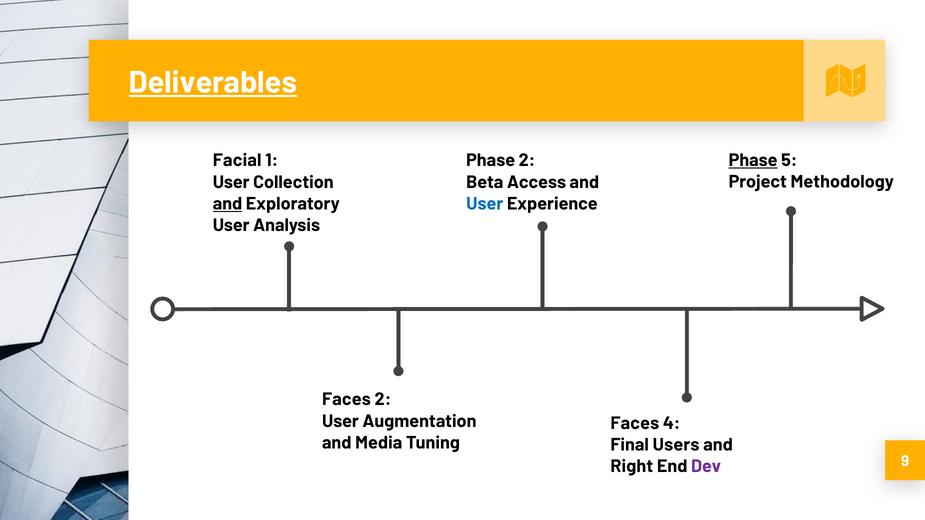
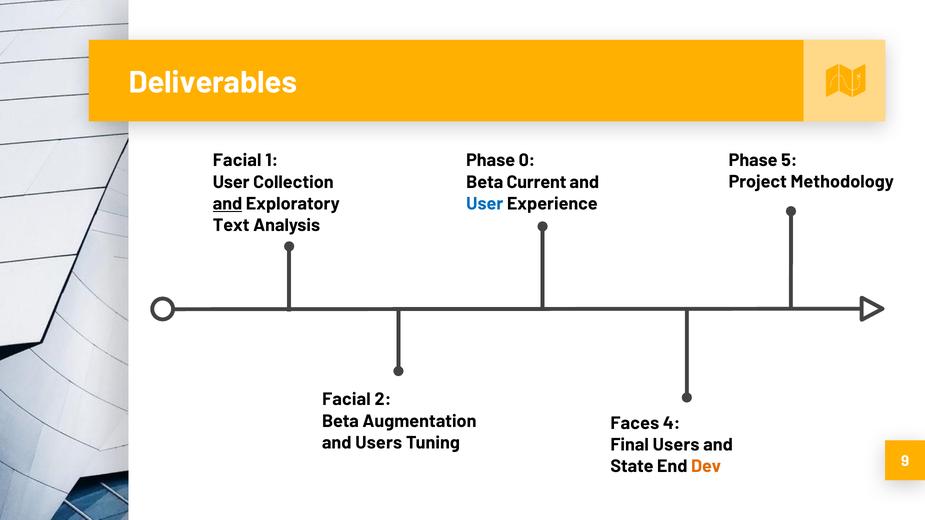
Deliverables underline: present -> none (213, 83)
Phase underline: present -> none (753, 160)
Phase 2: 2 -> 0 (527, 161)
Access: Access -> Current (537, 182)
User: User -> Text (231, 225)
Faces: Faces -> Facial (346, 400)
User: User -> Beta (340, 421)
and Media: Media -> Users (379, 443)
Right: Right -> State (632, 467)
Dev colour: purple -> orange (706, 467)
